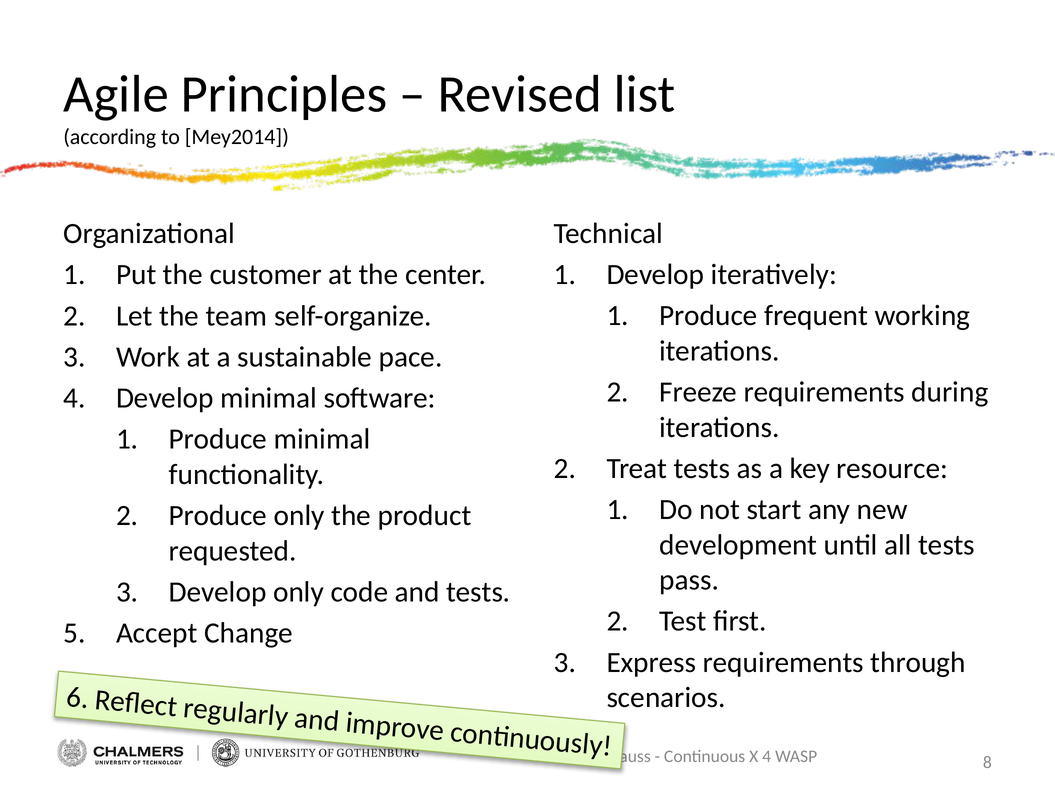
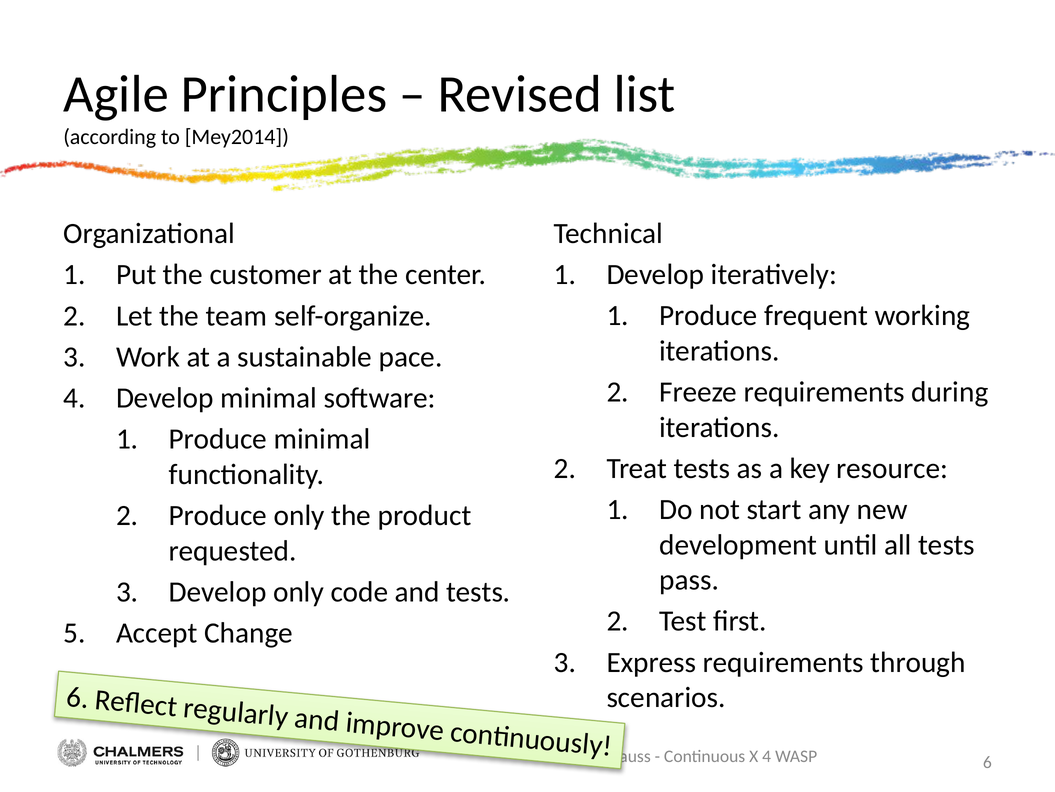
WASP 8: 8 -> 6 (987, 762)
